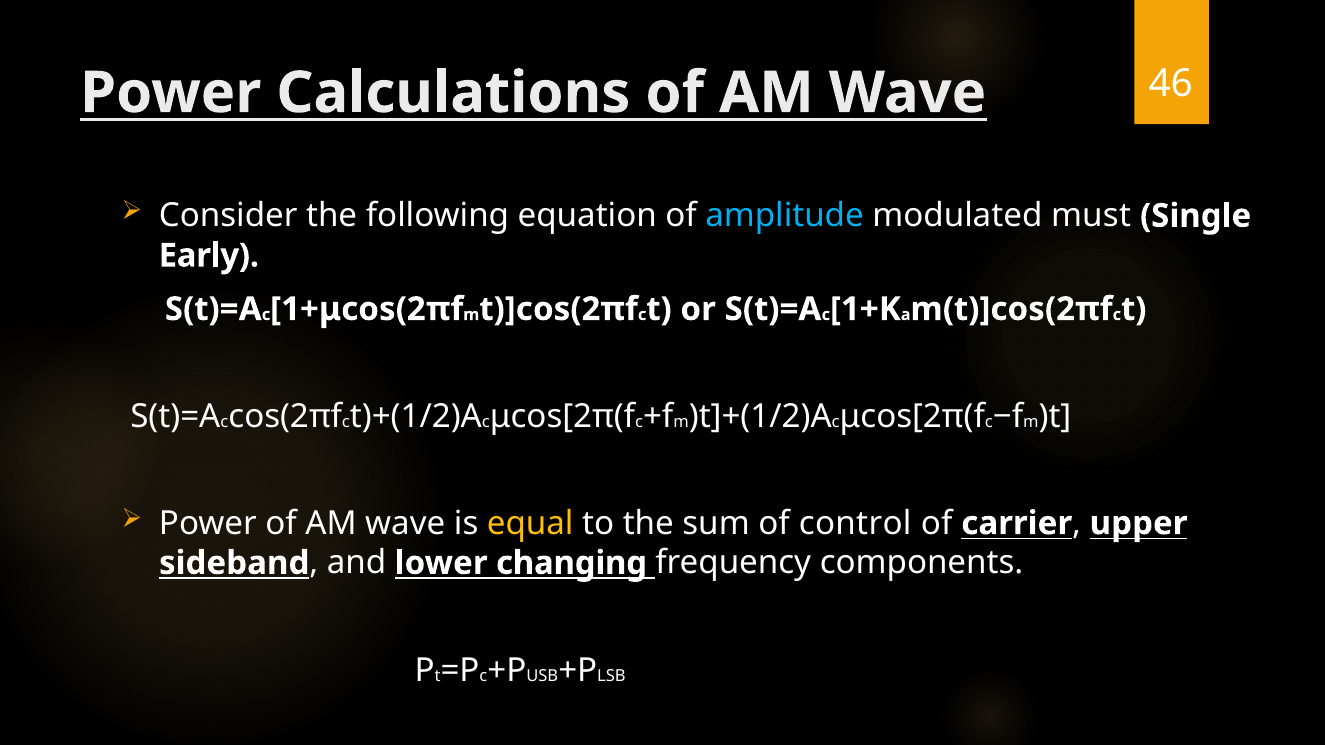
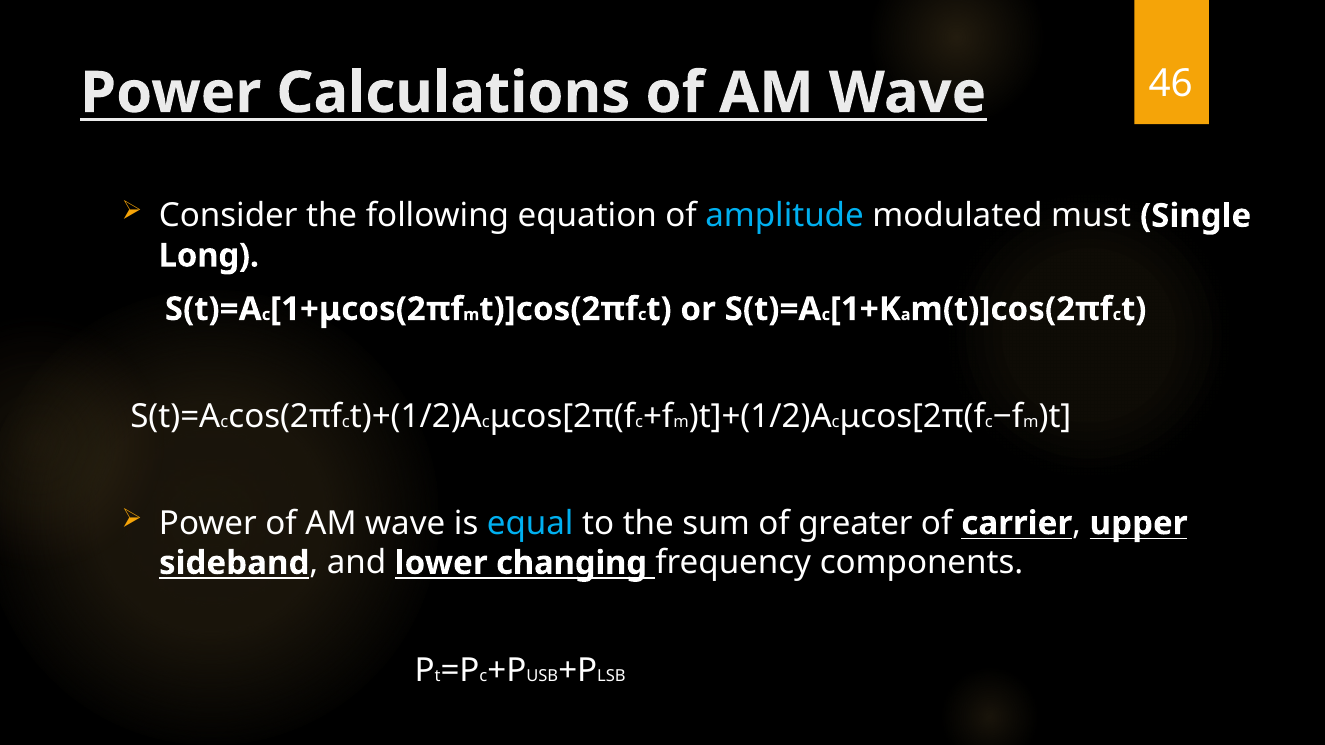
Early: Early -> Long (209, 256)
equal colour: yellow -> light blue (530, 523)
control: control -> greater (855, 523)
